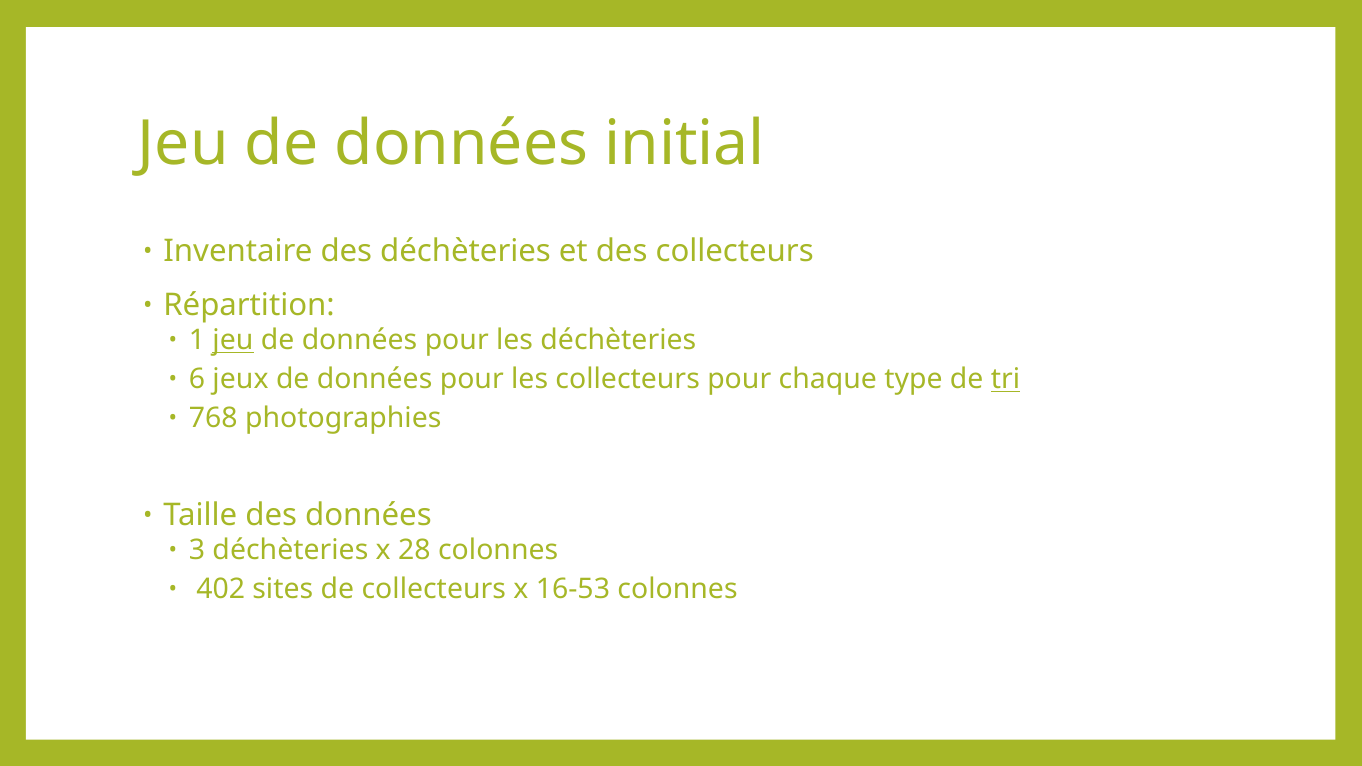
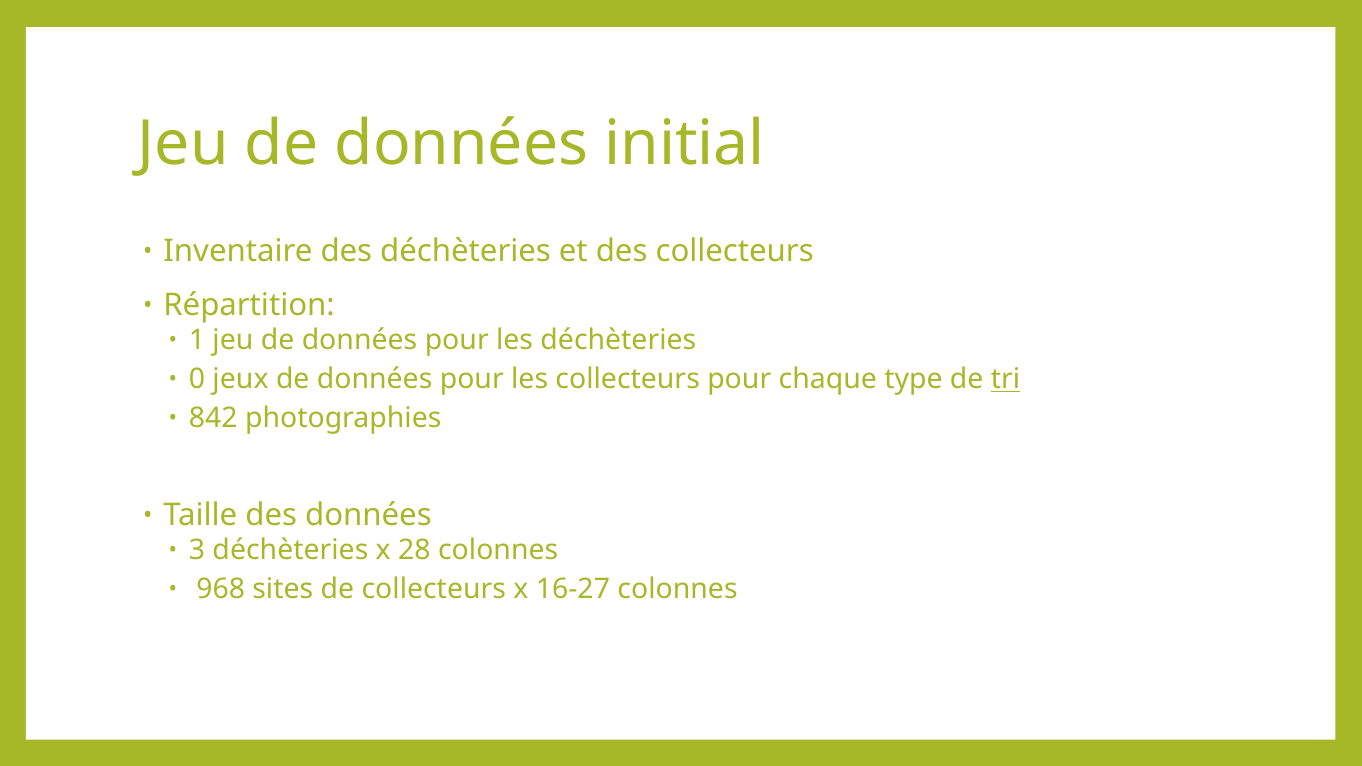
jeu underline: present -> none (233, 340)
6: 6 -> 0 (197, 379)
768: 768 -> 842 (213, 419)
402: 402 -> 968 (221, 590)
16-53: 16-53 -> 16-27 (573, 590)
